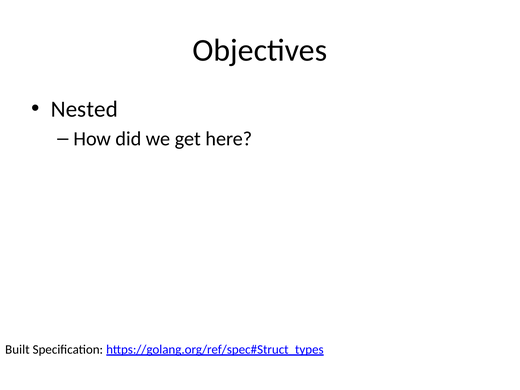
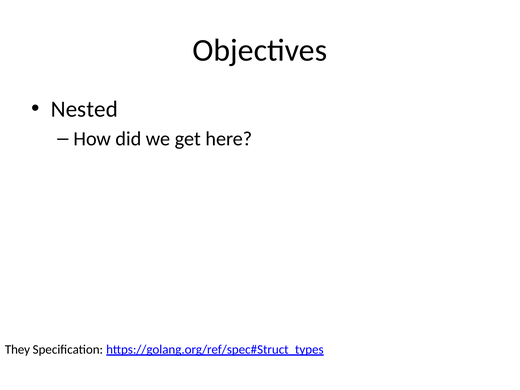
Built: Built -> They (17, 349)
